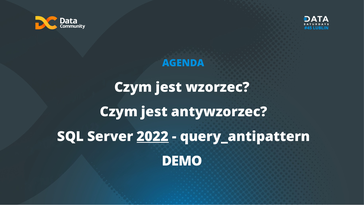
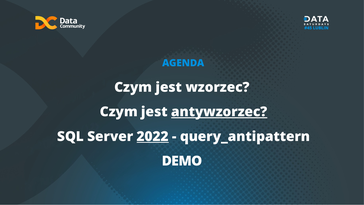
antywzorzec underline: none -> present (219, 112)
